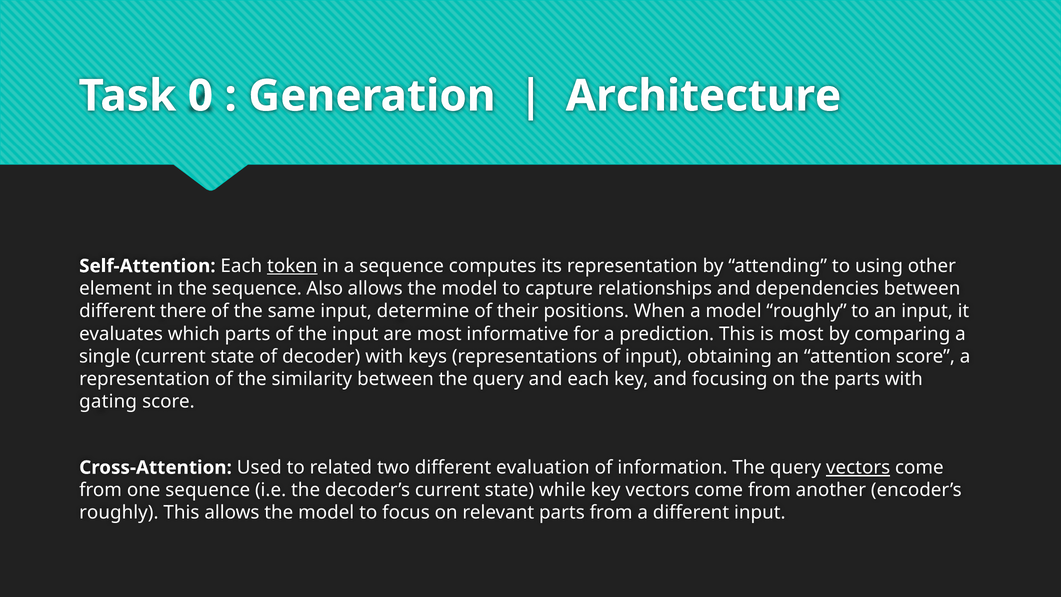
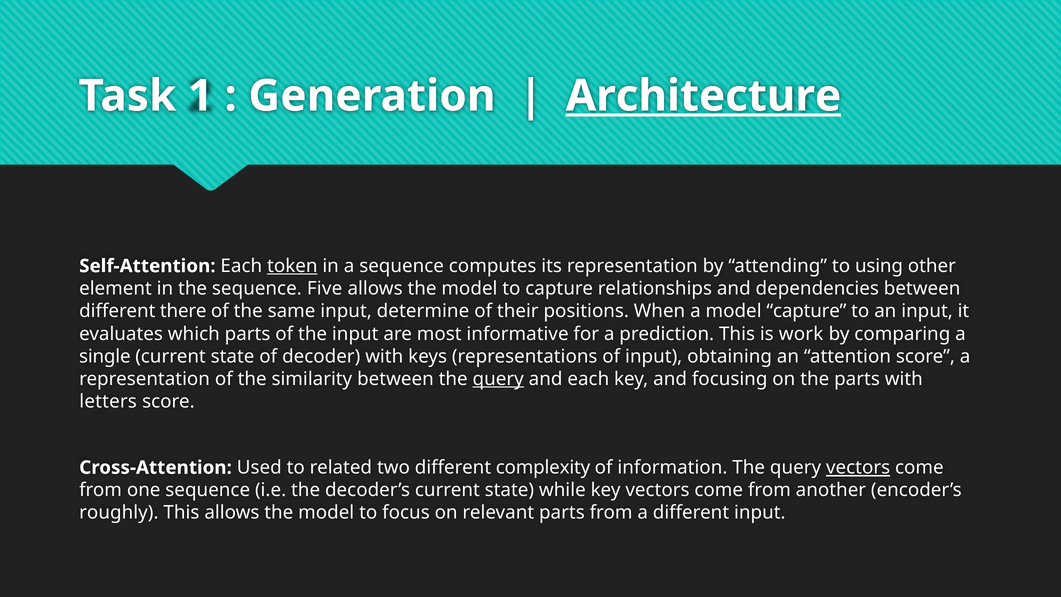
0: 0 -> 1 (200, 96)
Architecture underline: none -> present (703, 96)
Also: Also -> Five (325, 289)
model roughly: roughly -> capture (806, 311)
is most: most -> work (801, 334)
query underline: none -> present (498, 379)
gating: gating -> letters (108, 401)
evaluation: evaluation -> complexity (543, 467)
